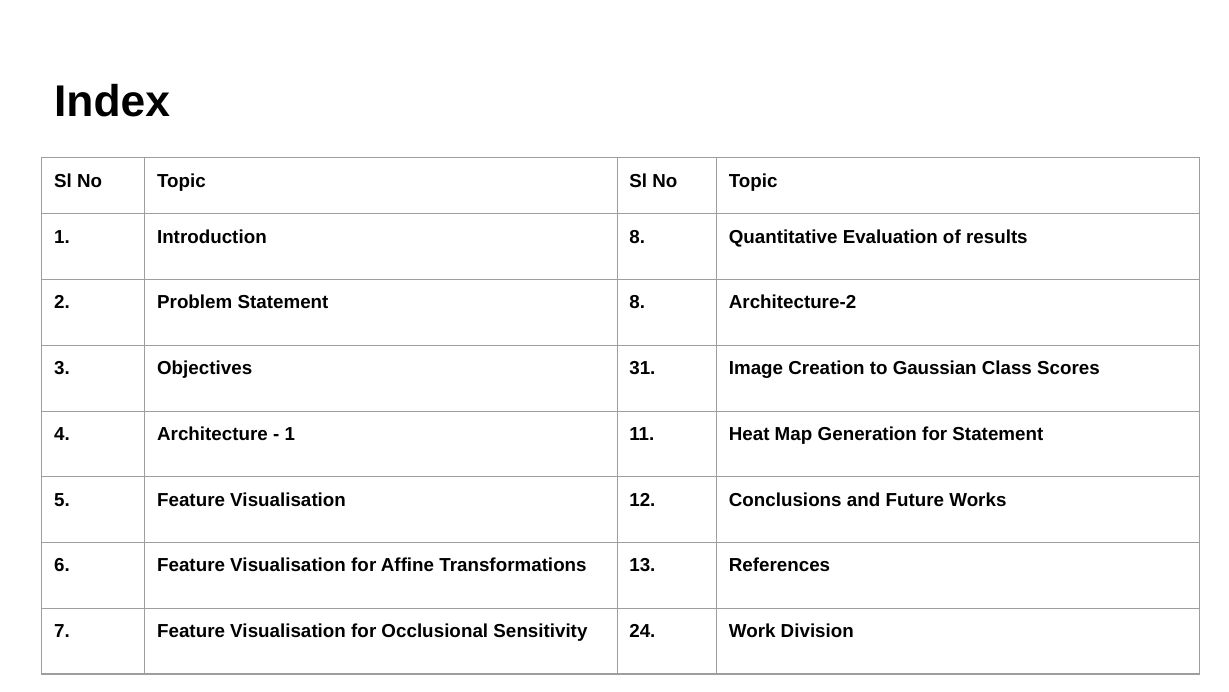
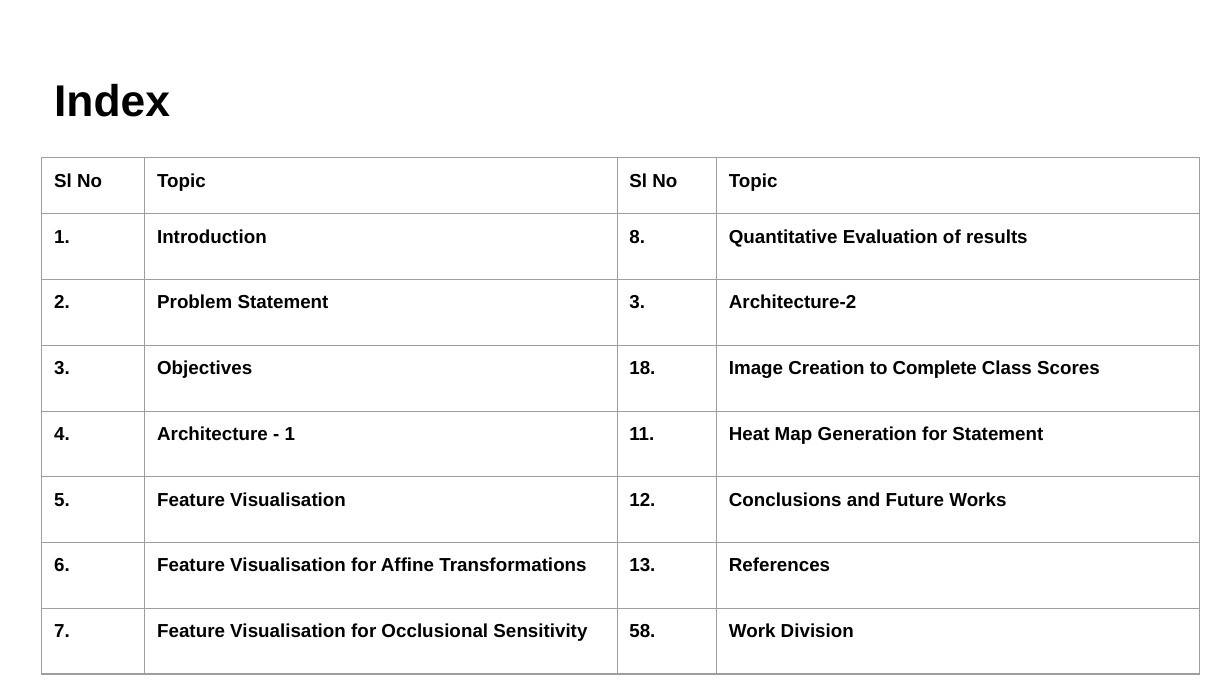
Statement 8: 8 -> 3 (637, 302)
31: 31 -> 18 (642, 368)
Gaussian: Gaussian -> Complete (935, 368)
24: 24 -> 58 (642, 631)
